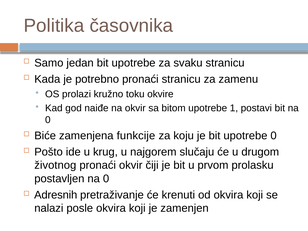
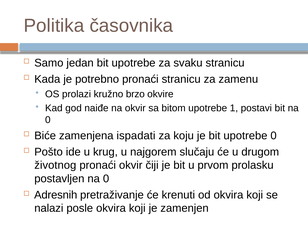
toku: toku -> brzo (135, 94)
funkcije: funkcije -> ispadati (136, 136)
